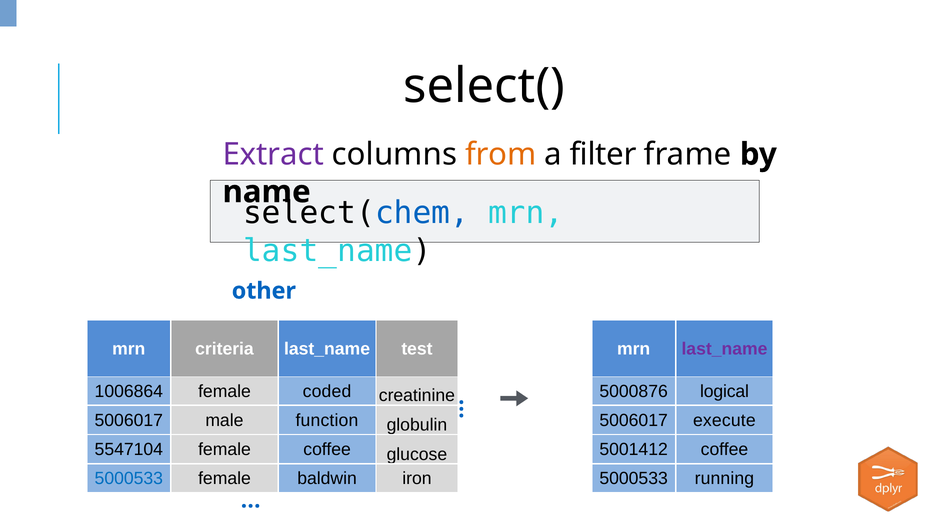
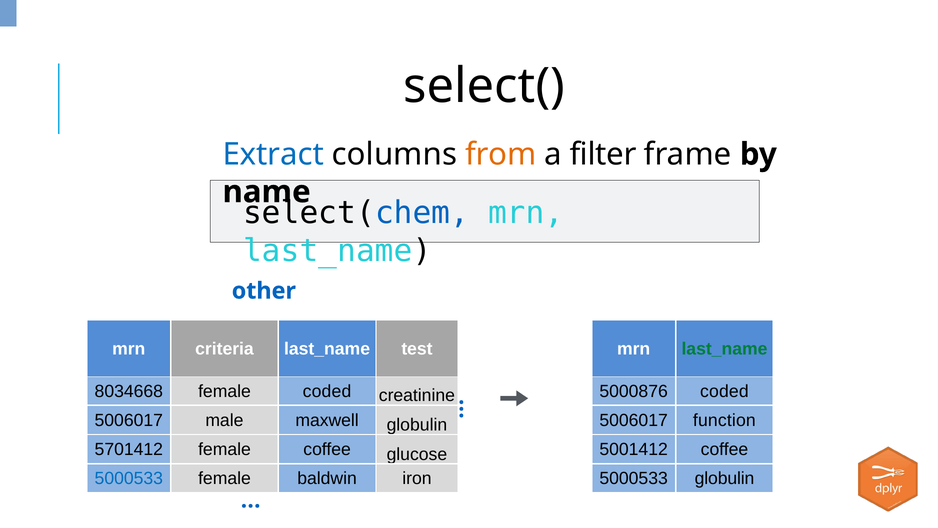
Extract colour: purple -> blue (273, 154)
last_name colour: purple -> green (724, 349)
1006864: 1006864 -> 8034668 (129, 391)
5000876 logical: logical -> coded (724, 391)
function: function -> maxwell (327, 420)
execute: execute -> function (724, 420)
5547104: 5547104 -> 5701412 (129, 449)
5000533 running: running -> globulin (725, 478)
